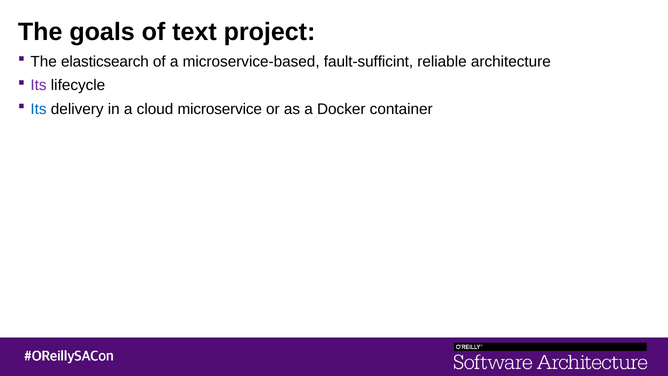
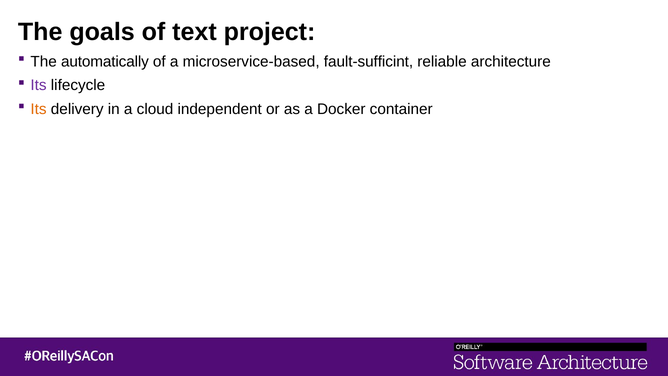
elasticsearch: elasticsearch -> automatically (105, 61)
Its colour: blue -> orange (39, 109)
microservice: microservice -> independent (220, 109)
